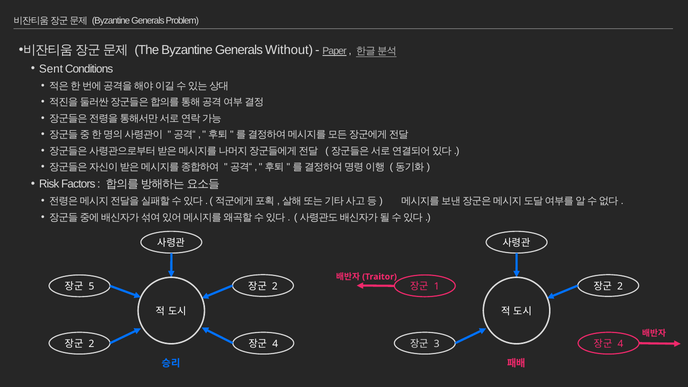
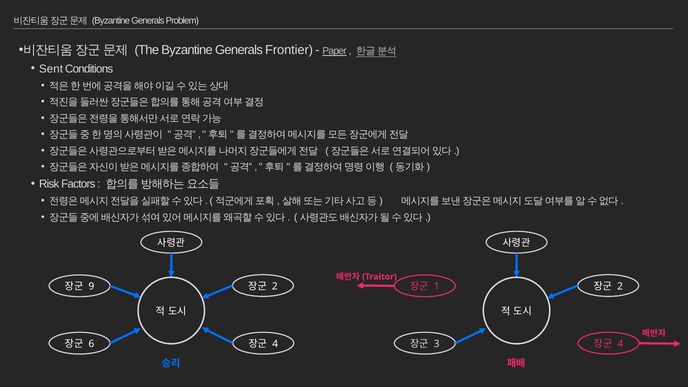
Without: Without -> Frontier (289, 50)
5: 5 -> 9 (91, 287)
2: 2 -> 6 (91, 344)
